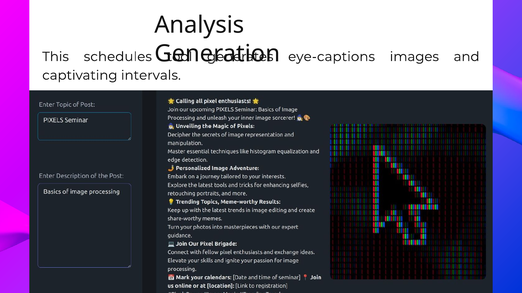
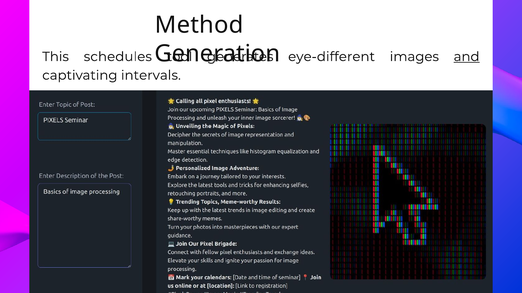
Analysis: Analysis -> Method (199, 25)
eye-captions: eye-captions -> eye-different (332, 57)
and underline: none -> present (467, 57)
